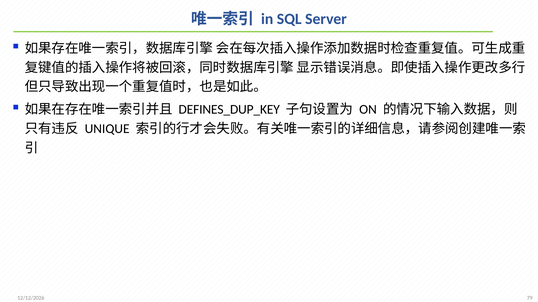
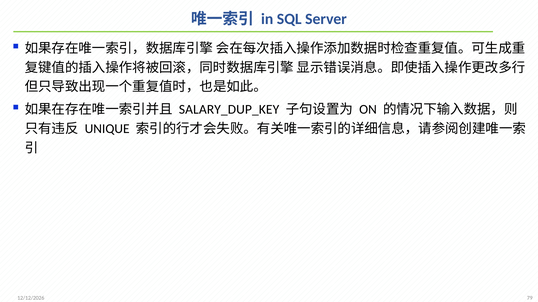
DEFINES_DUP_KEY: DEFINES_DUP_KEY -> SALARY_DUP_KEY (229, 110)
